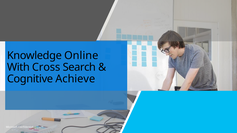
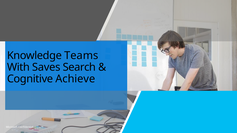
Online: Online -> Teams (81, 56)
Cross: Cross -> Saves (46, 67)
